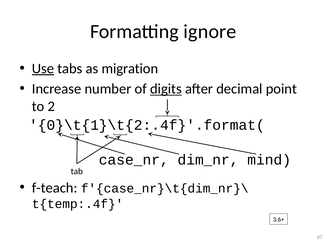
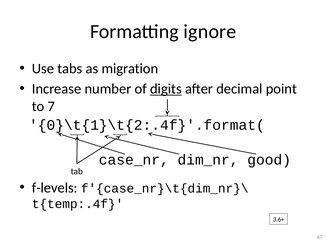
Use underline: present -> none (43, 69)
2: 2 -> 7 (51, 106)
mind: mind -> good (269, 160)
f-teach: f-teach -> f-levels (55, 188)
